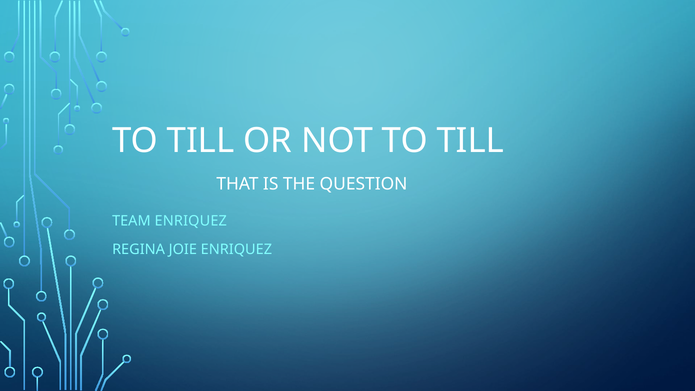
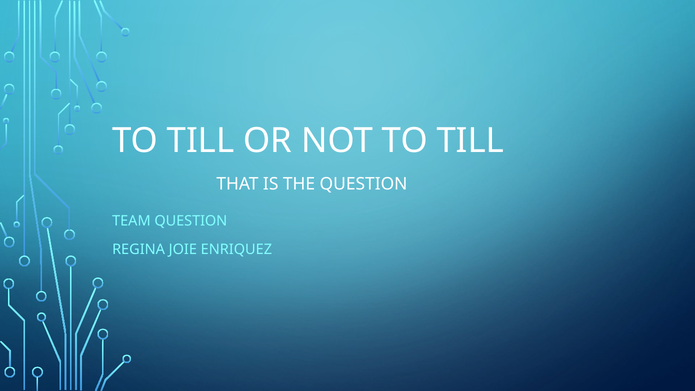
TEAM ENRIQUEZ: ENRIQUEZ -> QUESTION (191, 221)
